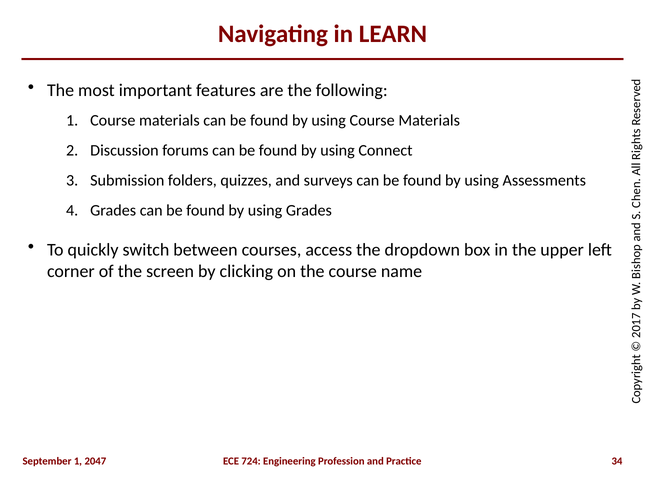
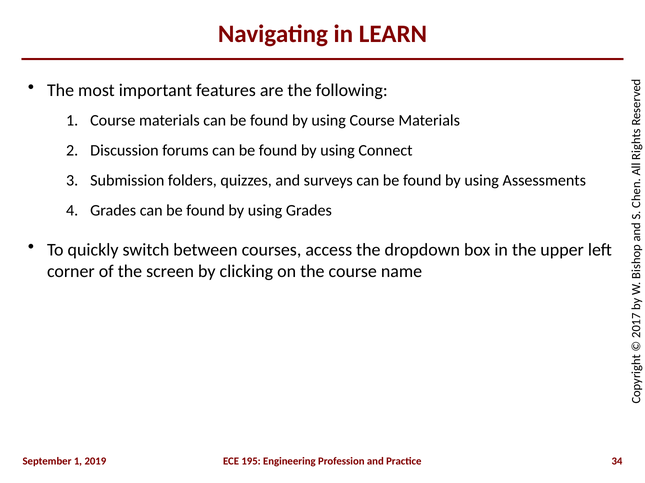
2047: 2047 -> 2019 (95, 462)
724: 724 -> 195 (251, 462)
